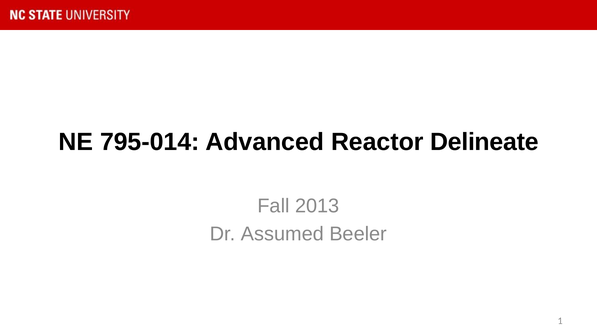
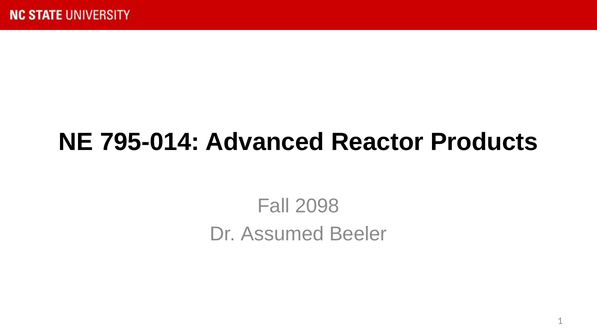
Delineate: Delineate -> Products (484, 142)
2013: 2013 -> 2098 (317, 206)
